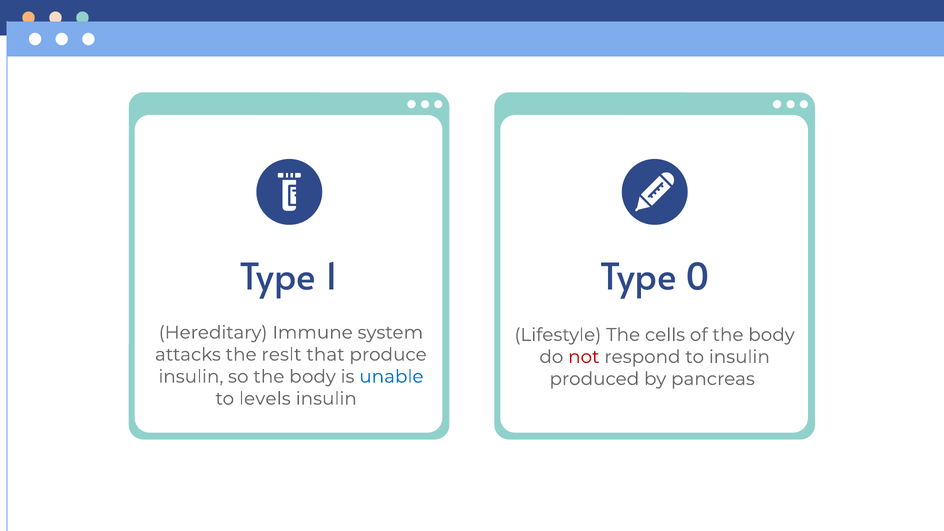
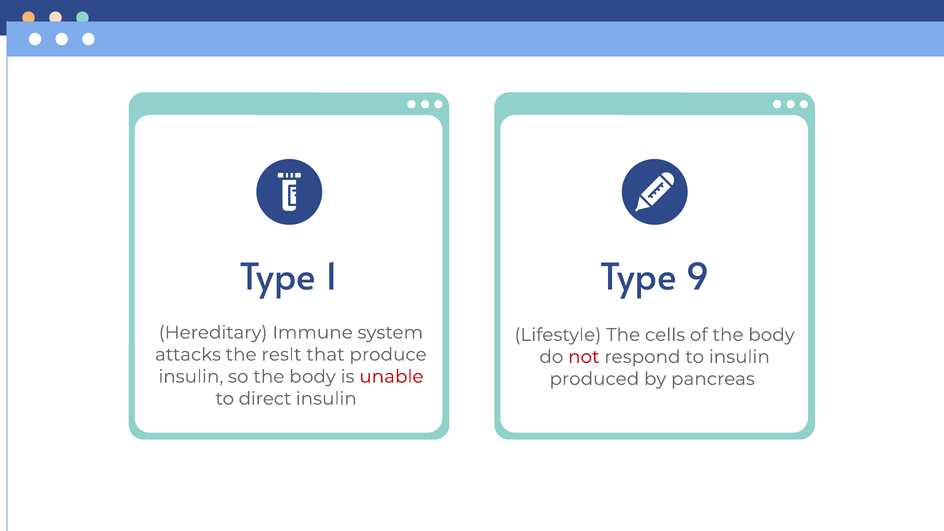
0: 0 -> 9 (697, 278)
unable colour: blue -> red (391, 377)
levels: levels -> direct (265, 399)
